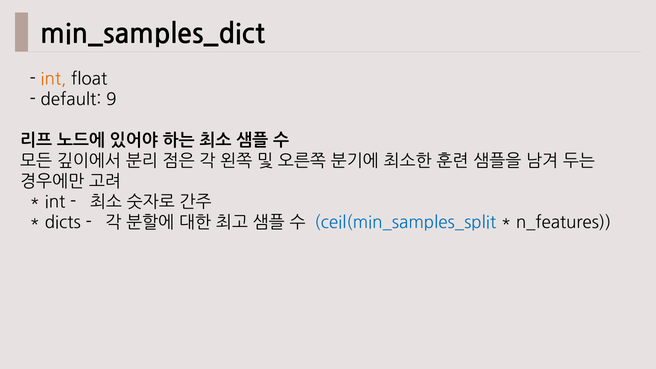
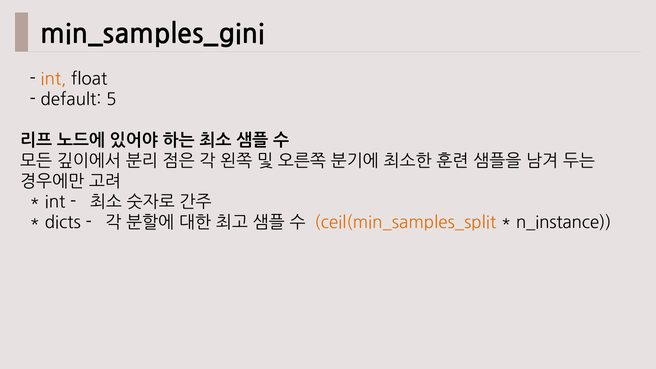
min_samples_dict: min_samples_dict -> min_samples_gini (153, 34)
9: 9 -> 5 (111, 99)
ceil(min_samples_split colour: blue -> orange (405, 222)
n_features: n_features -> n_instance (564, 222)
